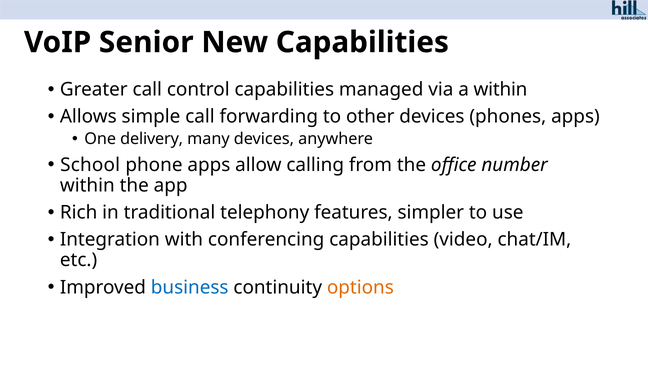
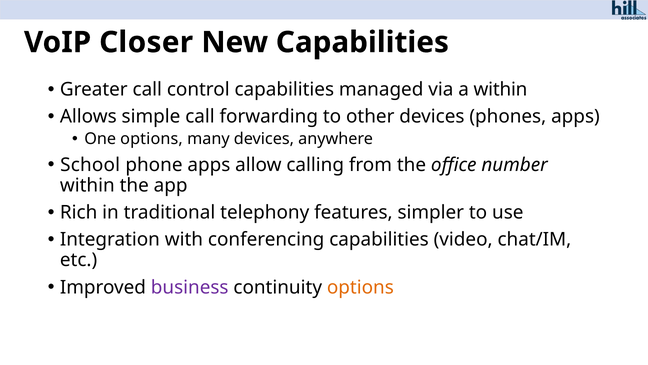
Senior: Senior -> Closer (146, 42)
One delivery: delivery -> options (152, 139)
business colour: blue -> purple (190, 287)
